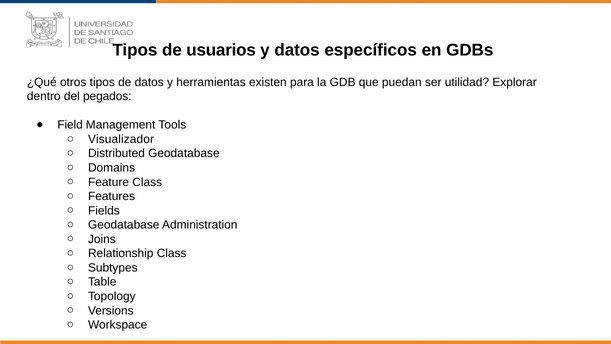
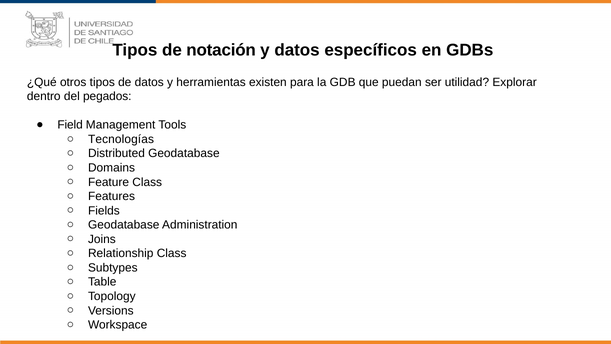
usuarios: usuarios -> notación (221, 50)
Visualizador: Visualizador -> Tecnologías (121, 139)
